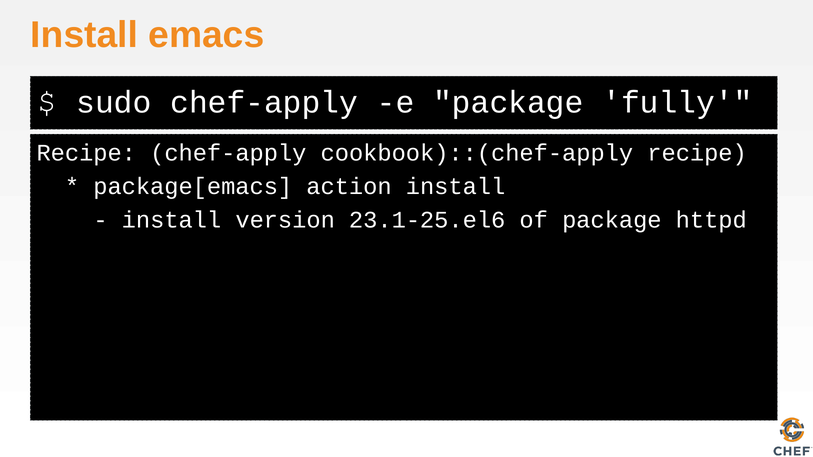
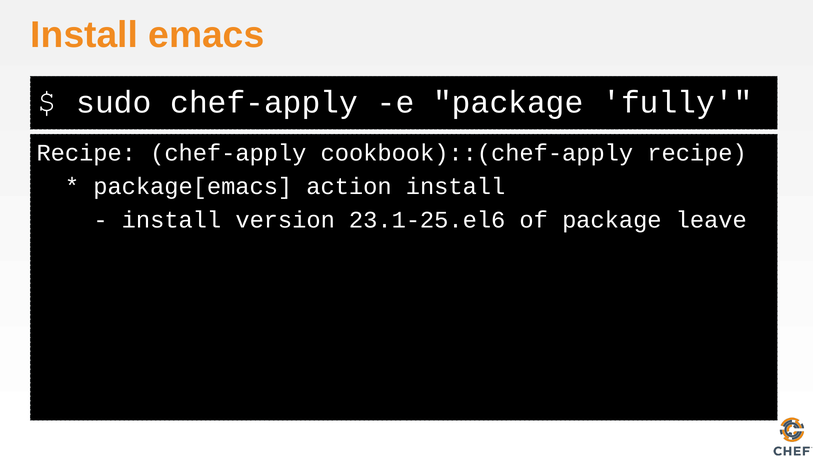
httpd: httpd -> leave (711, 220)
